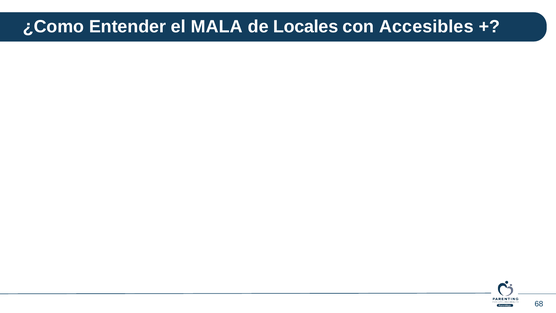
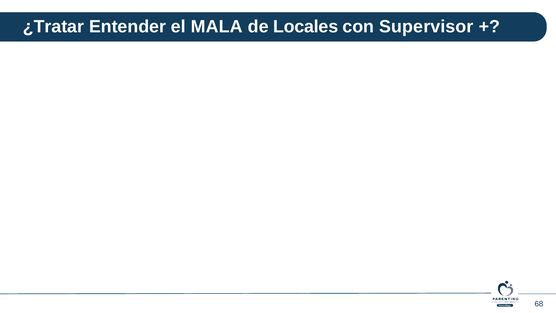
¿Como: ¿Como -> ¿Tratar (54, 27)
Accesibles: Accesibles -> Supervisor (426, 27)
